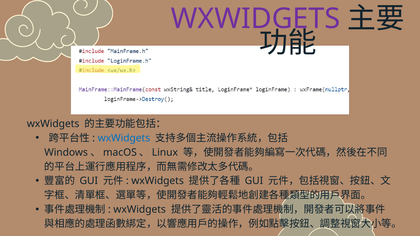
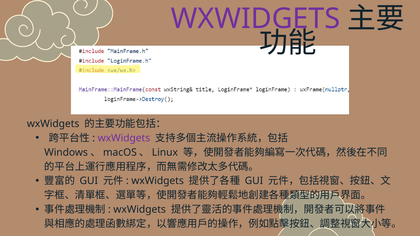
wxWidgets colour: blue -> purple (124, 138)
